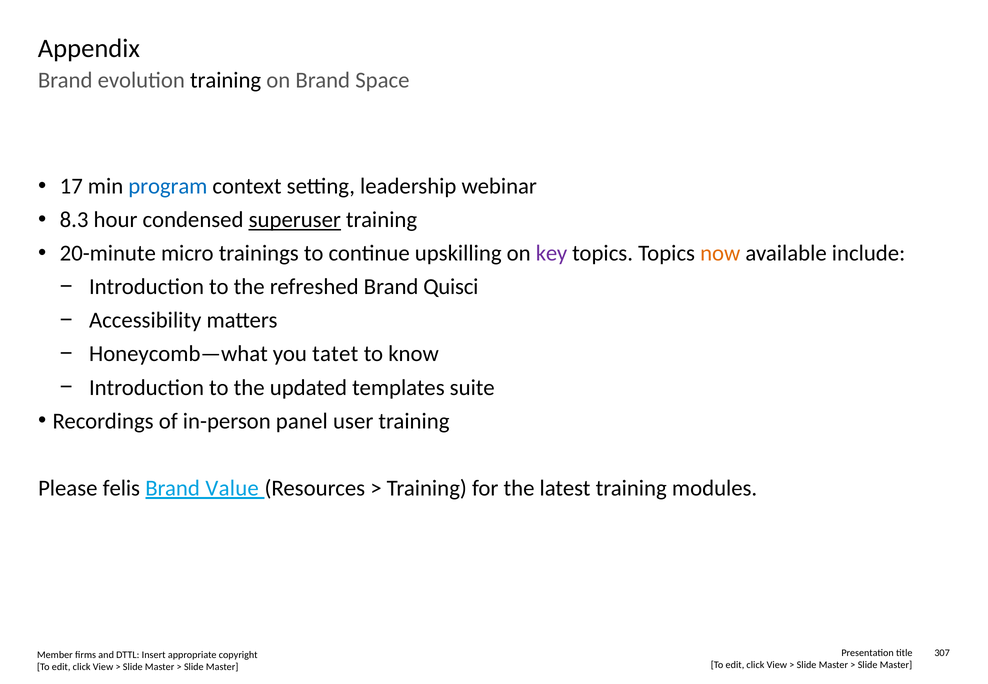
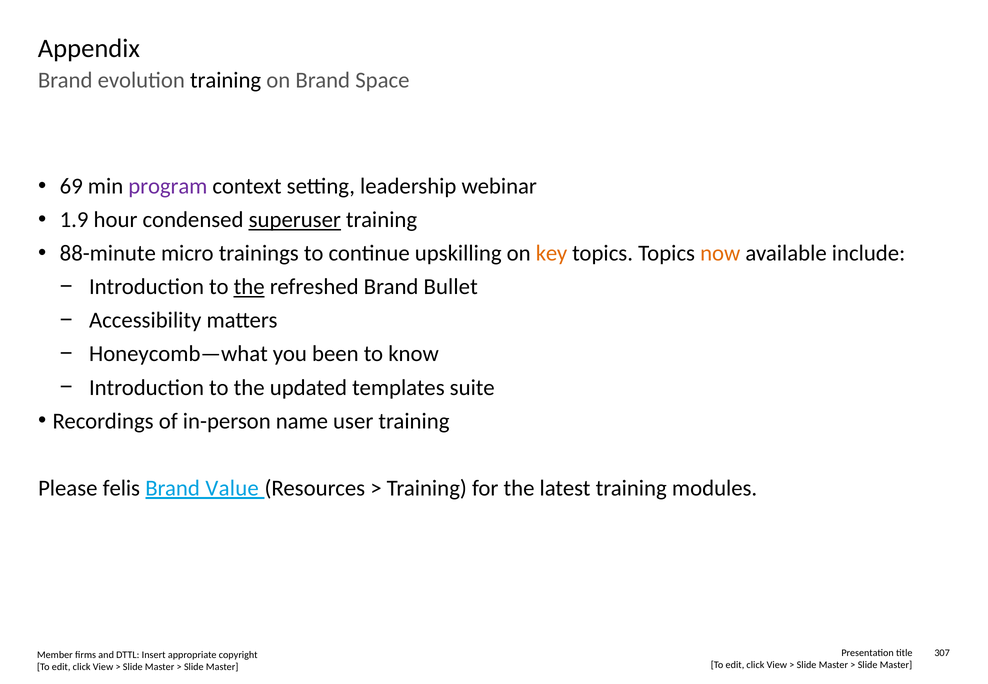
17: 17 -> 69 (71, 186)
program colour: blue -> purple (168, 186)
8.3: 8.3 -> 1.9 (74, 220)
20-minute: 20-minute -> 88-minute (108, 253)
key colour: purple -> orange (552, 253)
the underline: none -> present (249, 287)
Quisci: Quisci -> Bullet (451, 287)
tatet: tatet -> been (335, 354)
panel: panel -> name (302, 421)
